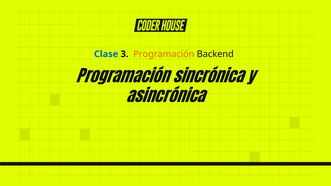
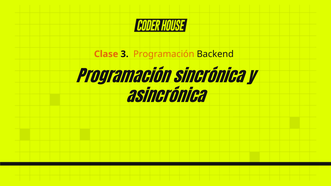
Clase colour: blue -> orange (106, 54)
